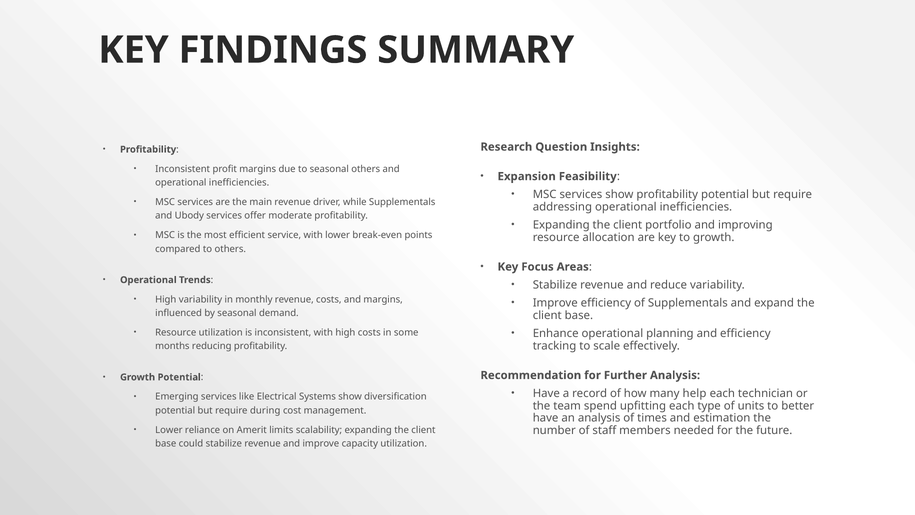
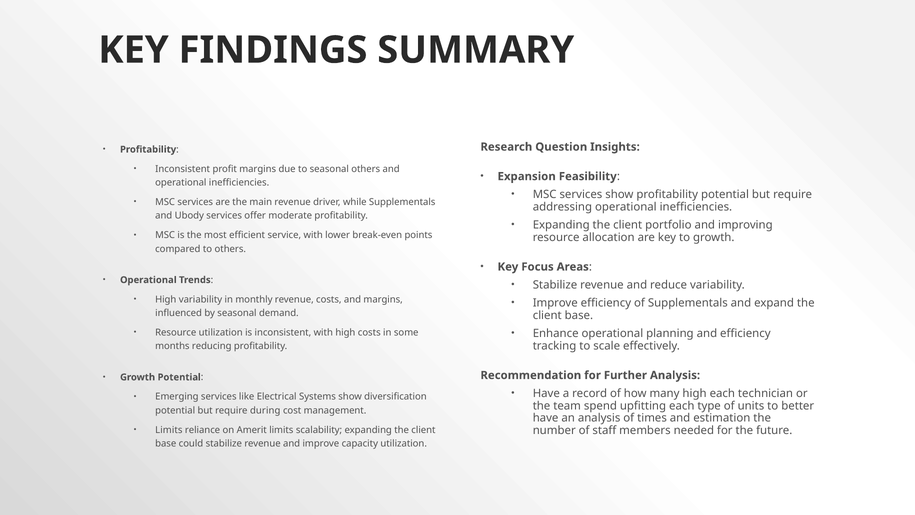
many help: help -> high (695, 393)
Lower: Lower -> Limits (169, 430)
